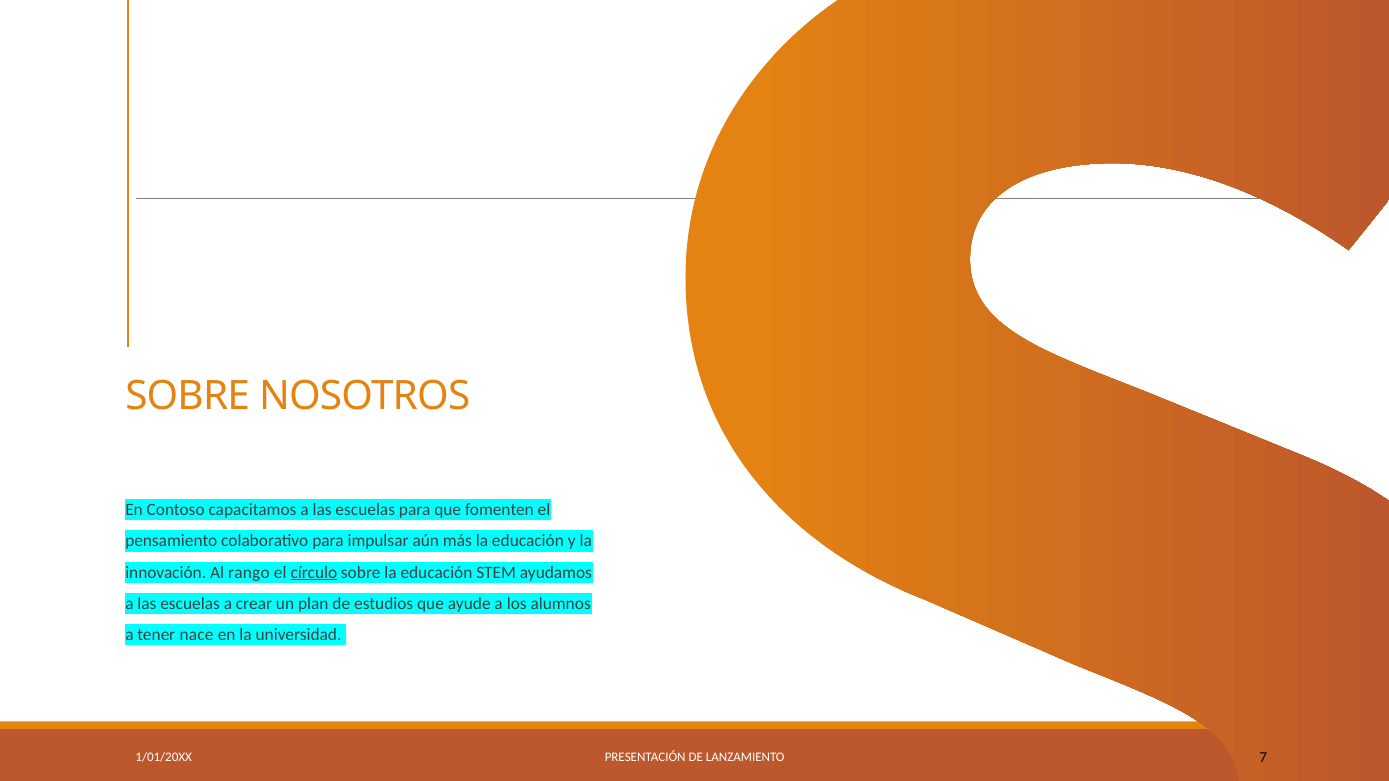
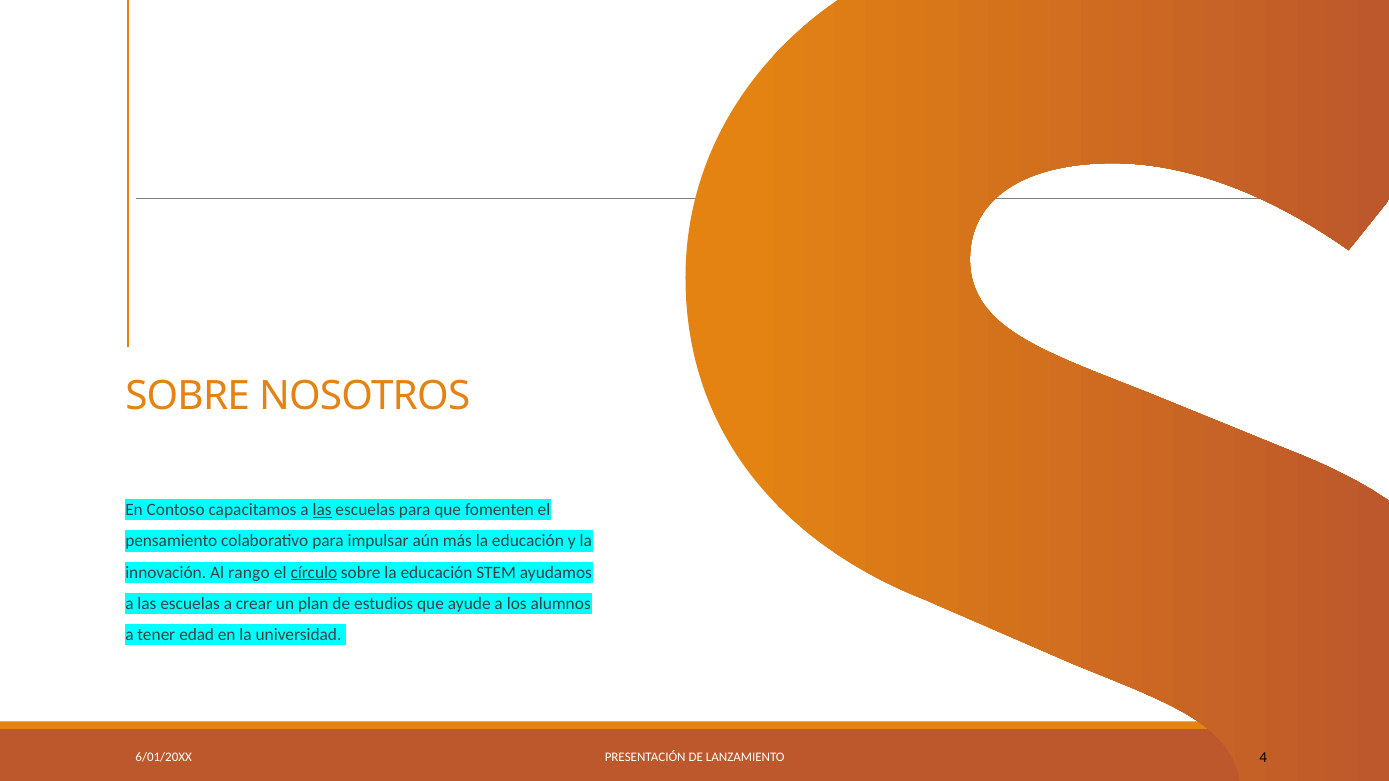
las underline: none -> present (322, 510)
nace: nace -> edad (197, 635)
1/01/20XX: 1/01/20XX -> 6/01/20XX (164, 758)
7: 7 -> 4 (1263, 758)
